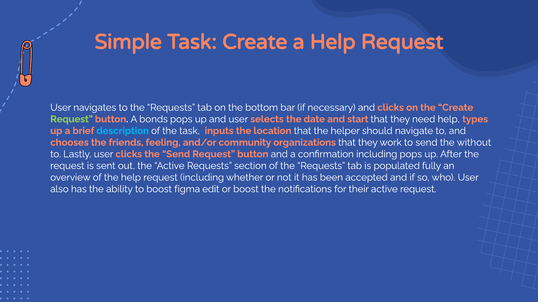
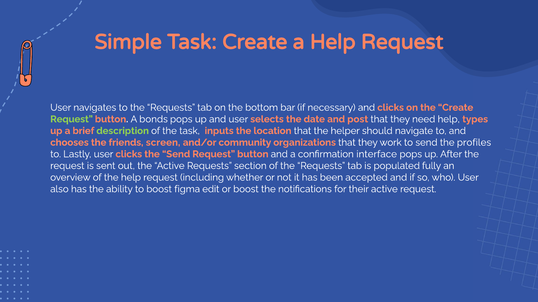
start: start -> post (358, 119)
description colour: light blue -> light green (123, 131)
feeling: feeling -> screen (163, 143)
without: without -> profiles (474, 143)
confirmation including: including -> interface (377, 154)
